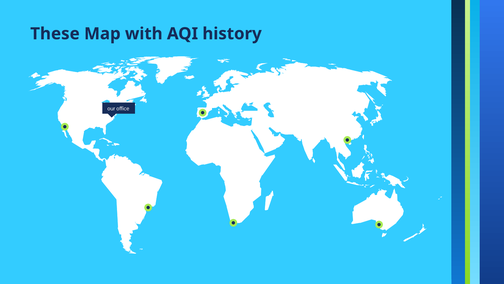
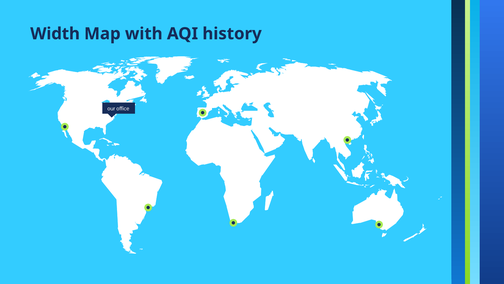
These: These -> Width (55, 34)
